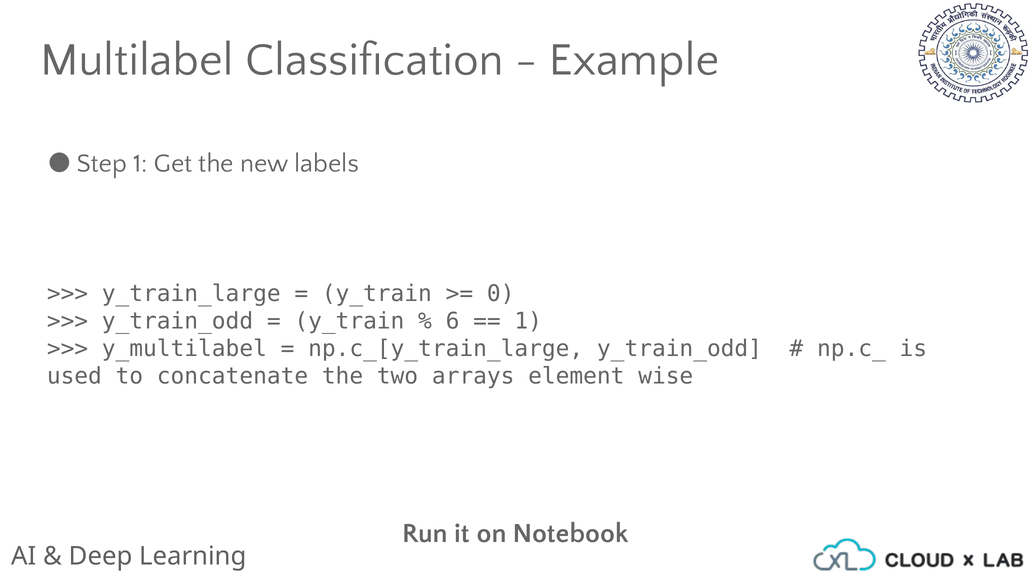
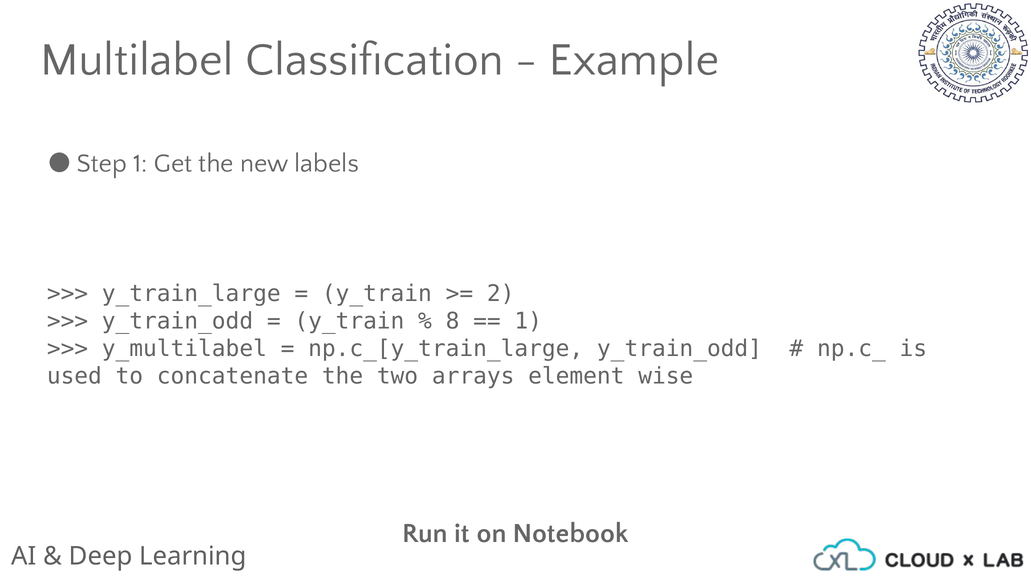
0: 0 -> 2 (501, 294)
6: 6 -> 8 (453, 321)
